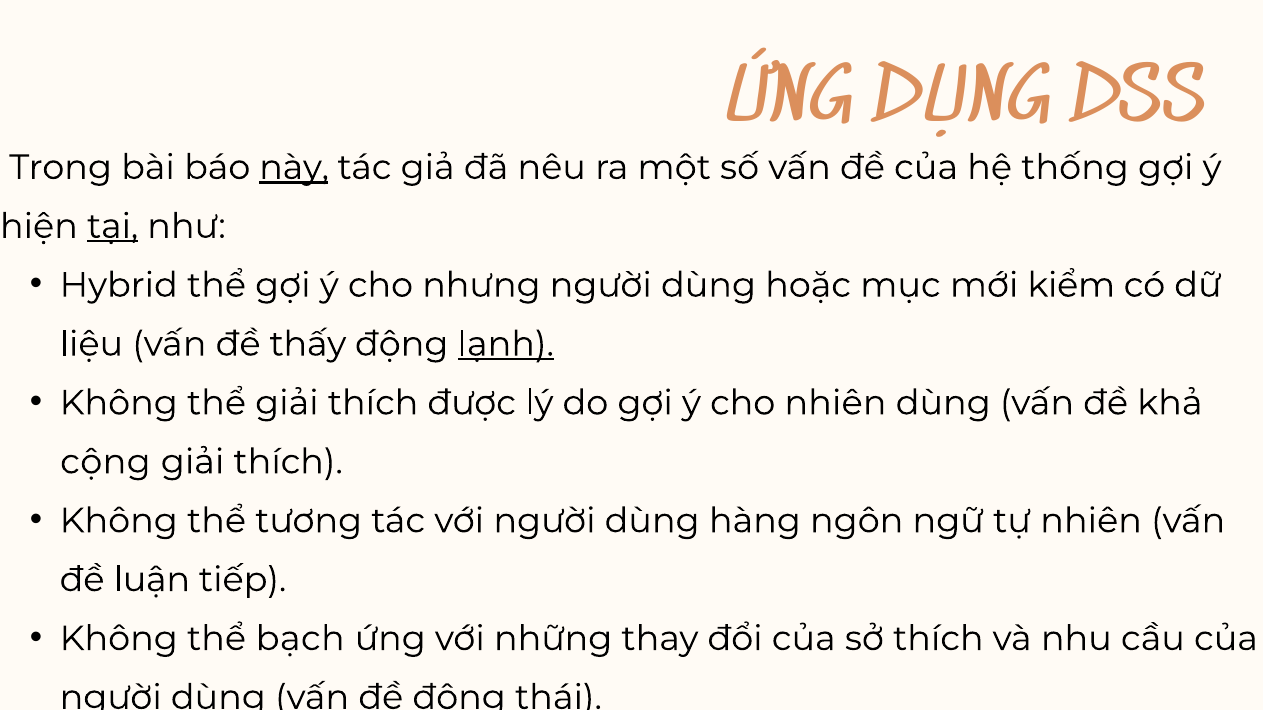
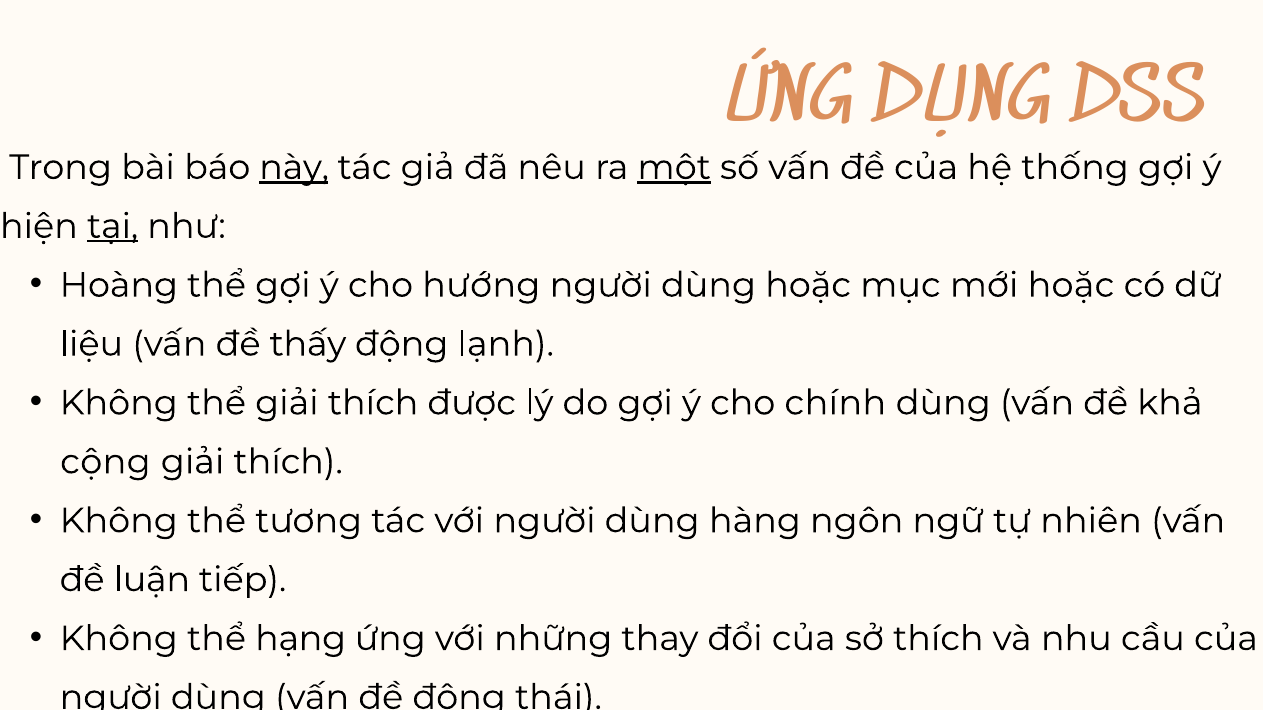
một underline: none -> present (674, 167)
Hybrid: Hybrid -> Hoàng (119, 285)
nhưng: nhưng -> hướng (481, 285)
mới kiểm: kiểm -> hoặc (1071, 285)
lạnh underline: present -> none (506, 344)
cho nhiên: nhiên -> chính (835, 403)
bạch: bạch -> hạng (301, 639)
